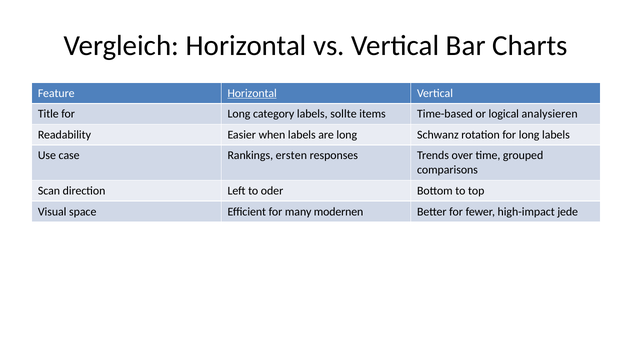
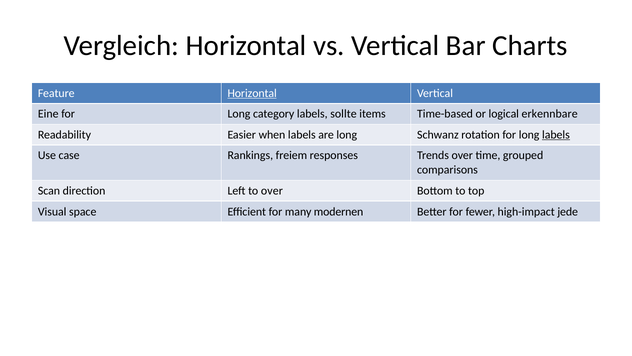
Title: Title -> Eine (48, 114)
analysieren: analysieren -> erkennbare (550, 114)
labels underline: none -> present (556, 135)
ersten: ersten -> freiem (291, 155)
to oder: oder -> over (272, 191)
